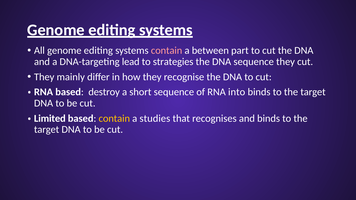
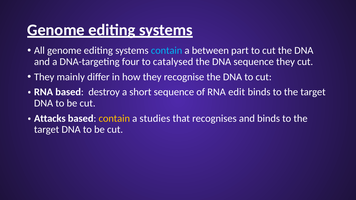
contain colour: pink -> light blue (167, 51)
lead: lead -> four (131, 62)
strategies: strategies -> catalysed (173, 62)
into: into -> edit (237, 92)
Limited: Limited -> Attacks (50, 119)
